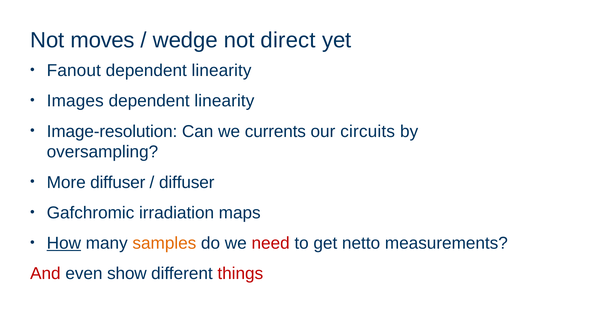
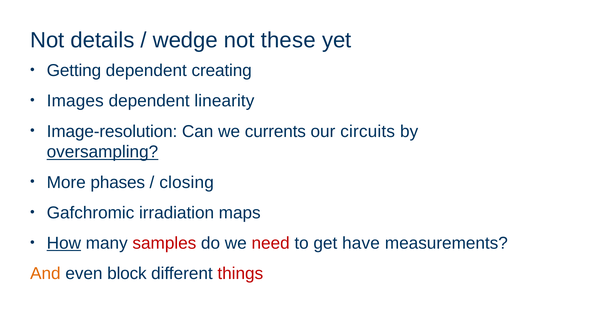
moves: moves -> details (103, 40)
direct: direct -> these (288, 40)
Fanout: Fanout -> Getting (74, 71)
linearity: linearity -> creating (222, 71)
oversampling underline: none -> present (102, 152)
More diffuser: diffuser -> phases (118, 183)
diffuser: diffuser -> closing (187, 183)
samples colour: orange -> red (164, 243)
netto: netto -> have (361, 243)
And colour: red -> orange (45, 274)
show: show -> block (127, 274)
